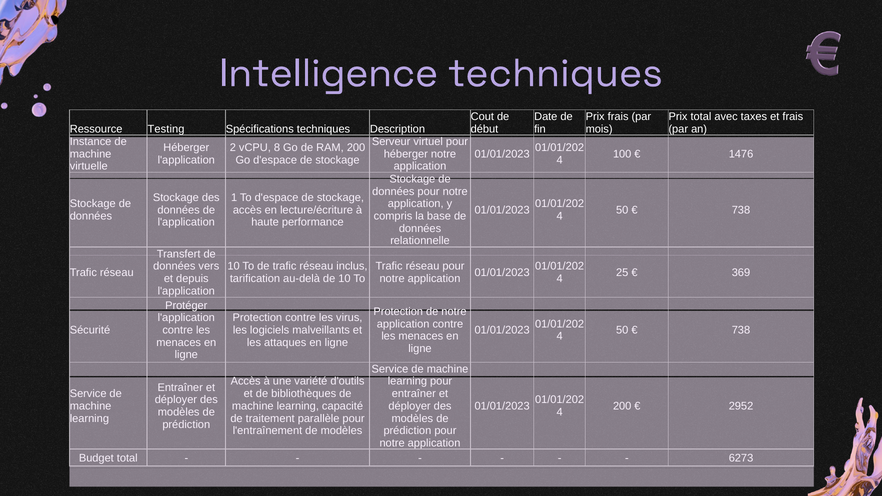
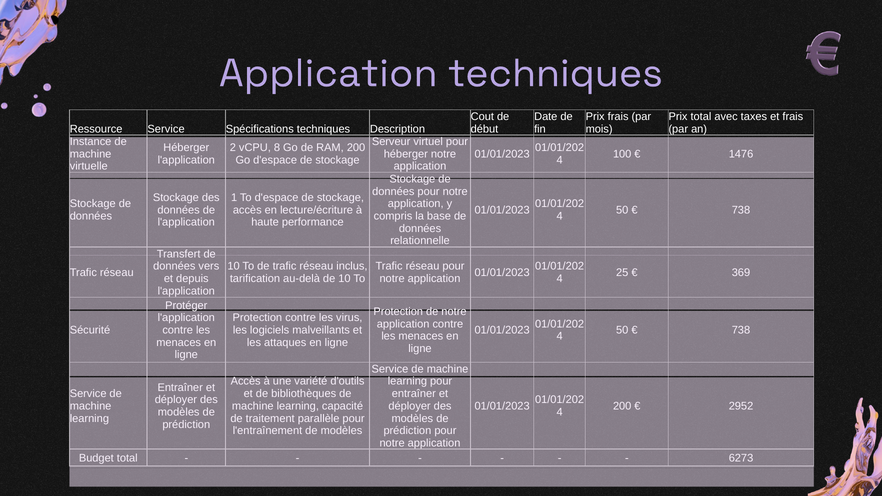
Intelligence: Intelligence -> Application (328, 73)
Ressource Testing: Testing -> Service (166, 129)
